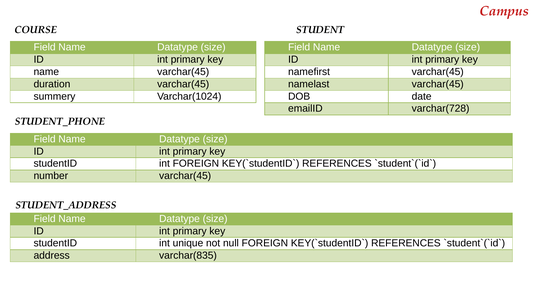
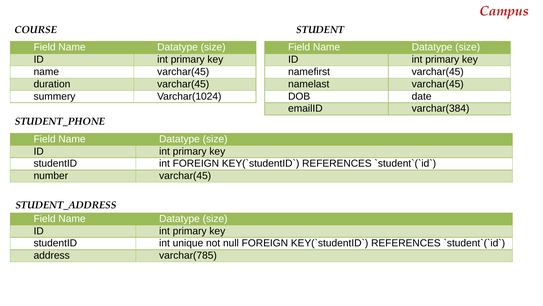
varchar(728: varchar(728 -> varchar(384 (441, 108)
varchar(835: varchar(835 -> varchar(785 (188, 255)
